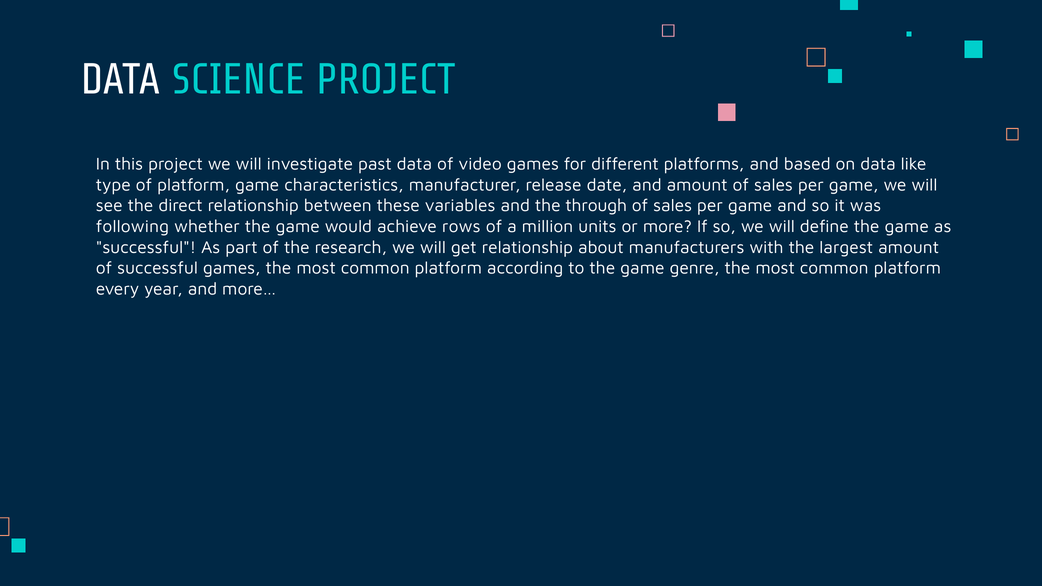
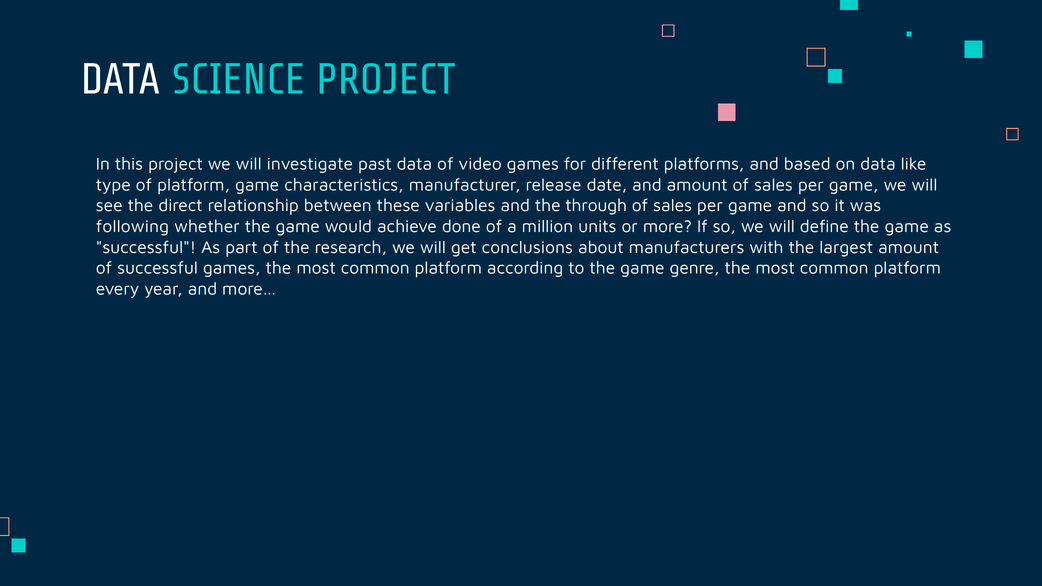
rows: rows -> done (461, 227)
get relationship: relationship -> conclusions (527, 247)
